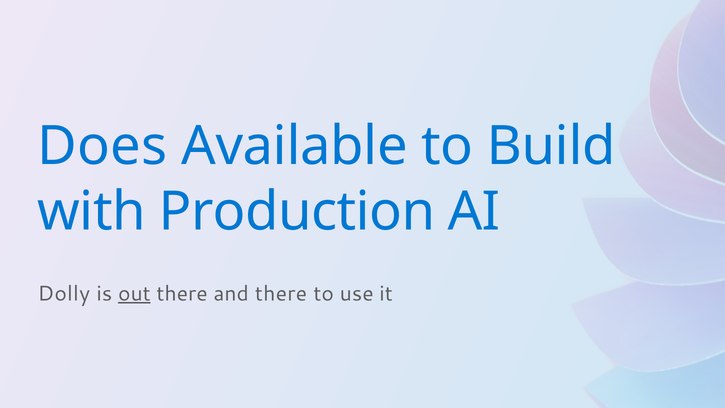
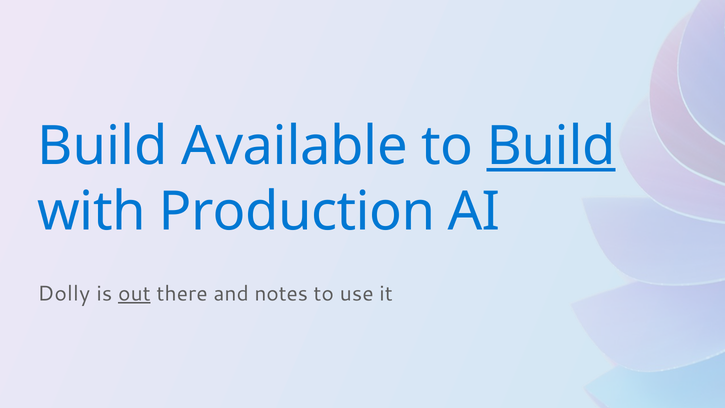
Does: Does -> Build (102, 146)
Build underline: none -> present (551, 146)
and there: there -> notes (281, 294)
